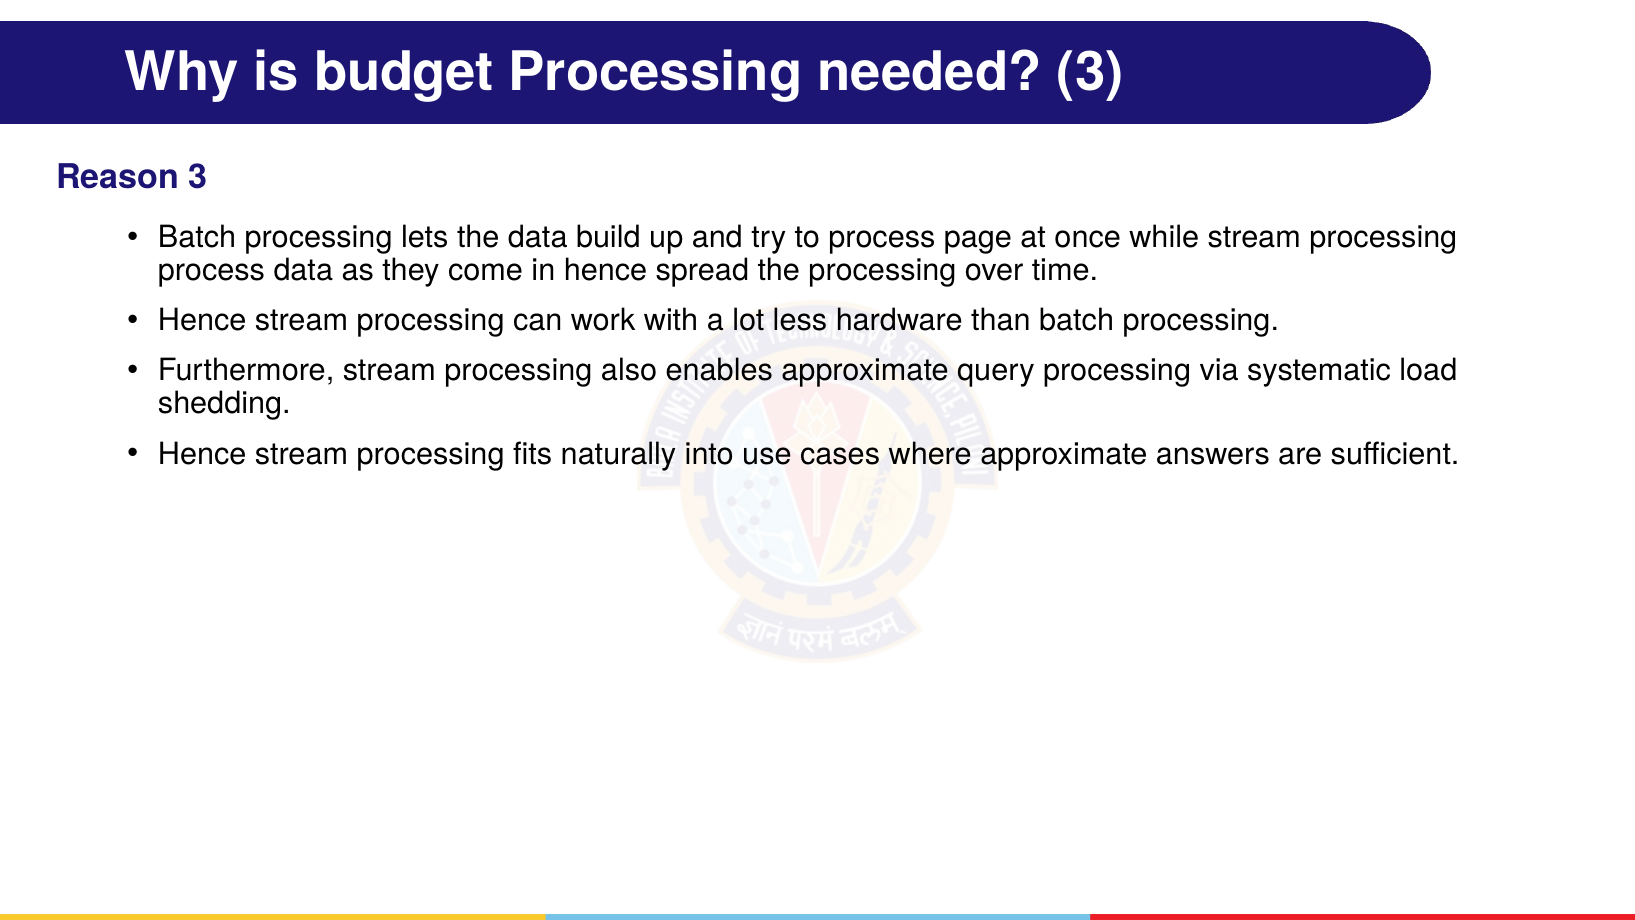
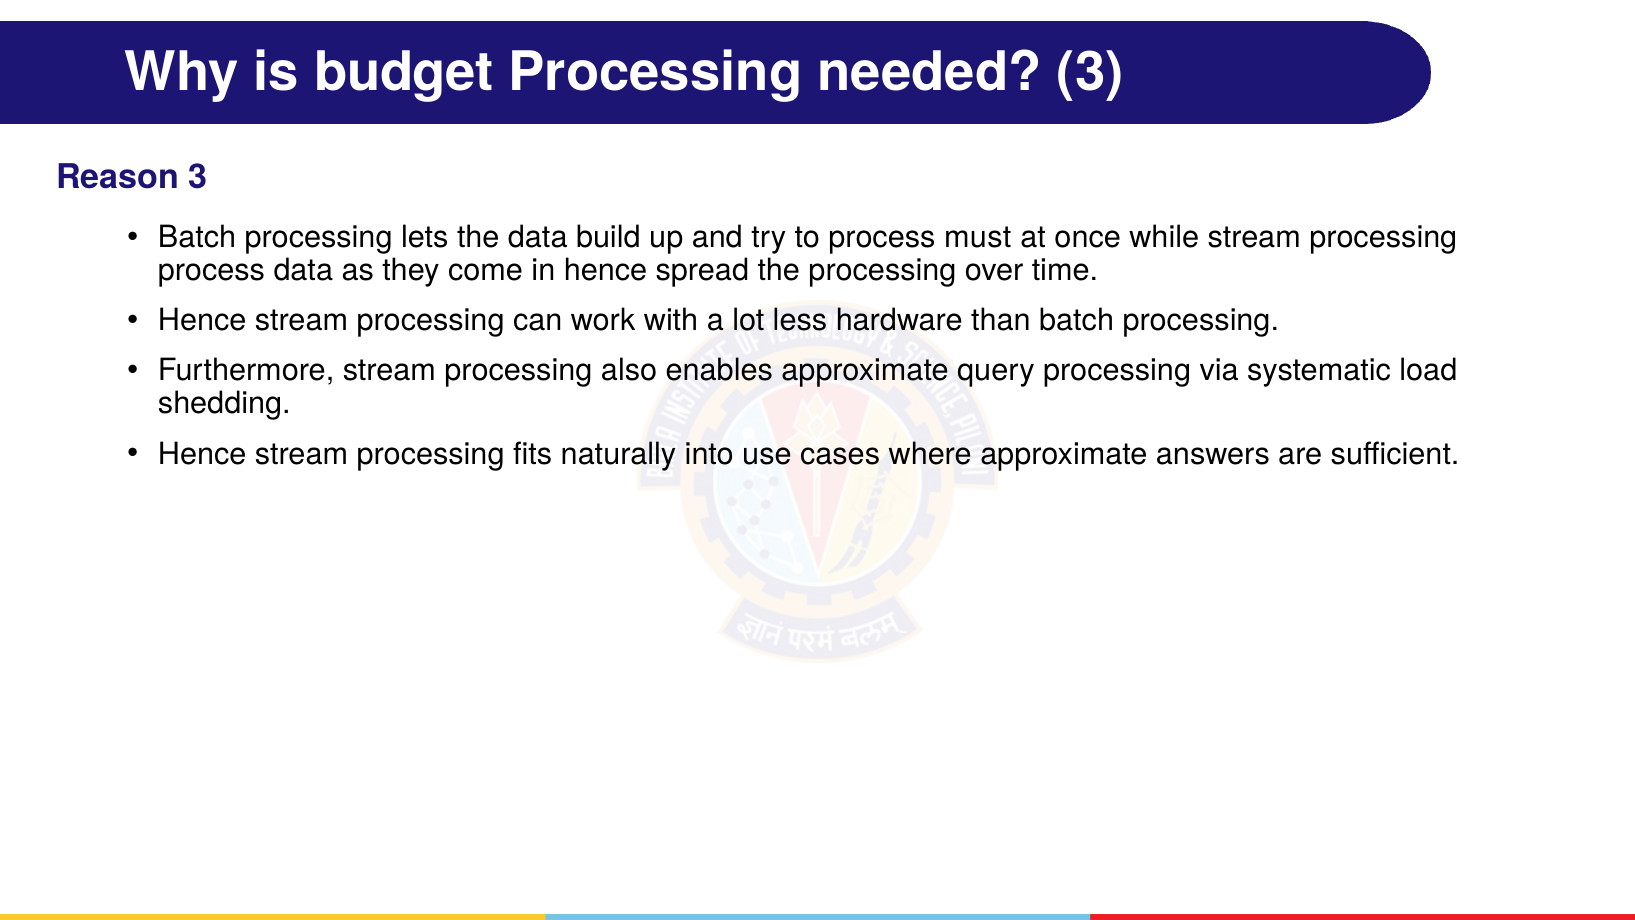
page: page -> must (978, 237)
